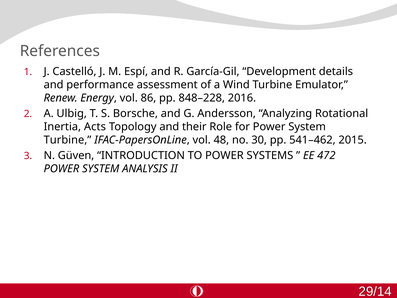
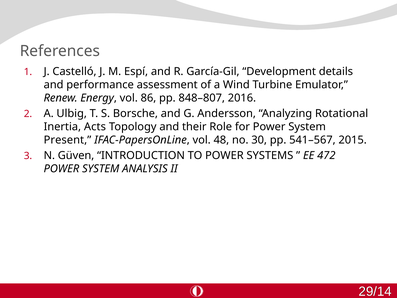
848–228: 848–228 -> 848–807 (202, 98)
Turbine: Turbine -> Present (67, 140)
541–462: 541–462 -> 541–567 (312, 140)
